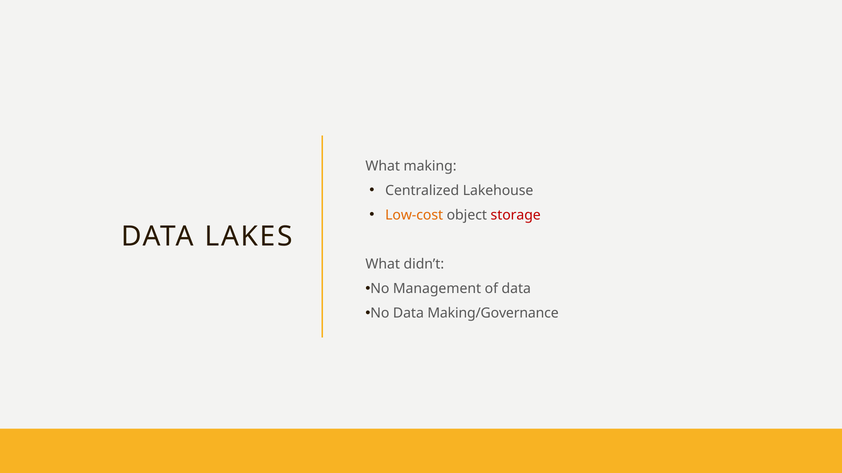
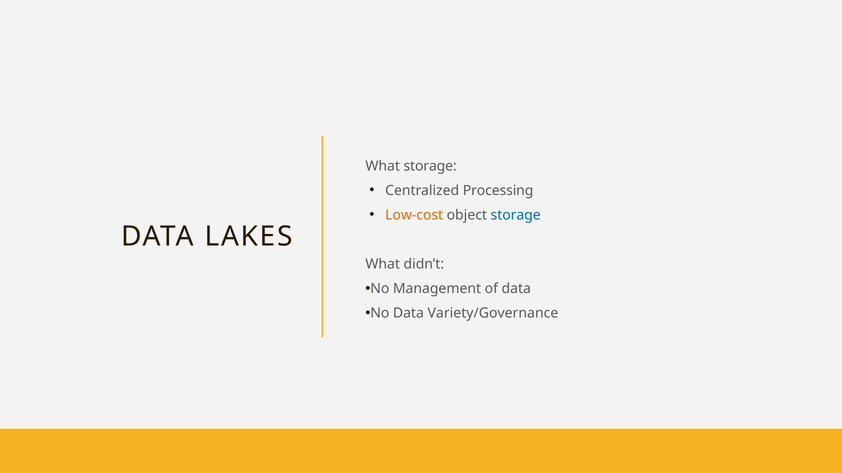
What making: making -> storage (430, 166)
Lakehouse: Lakehouse -> Processing (498, 191)
storage colour: red -> blue (516, 215)
Making/Governance: Making/Governance -> Variety/Governance (493, 314)
